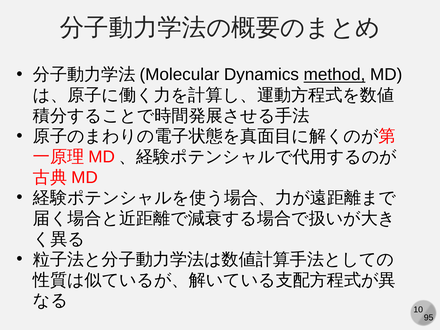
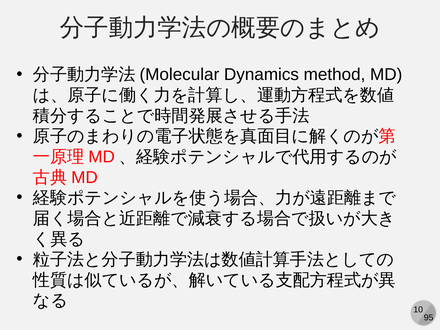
method underline: present -> none (335, 75)
